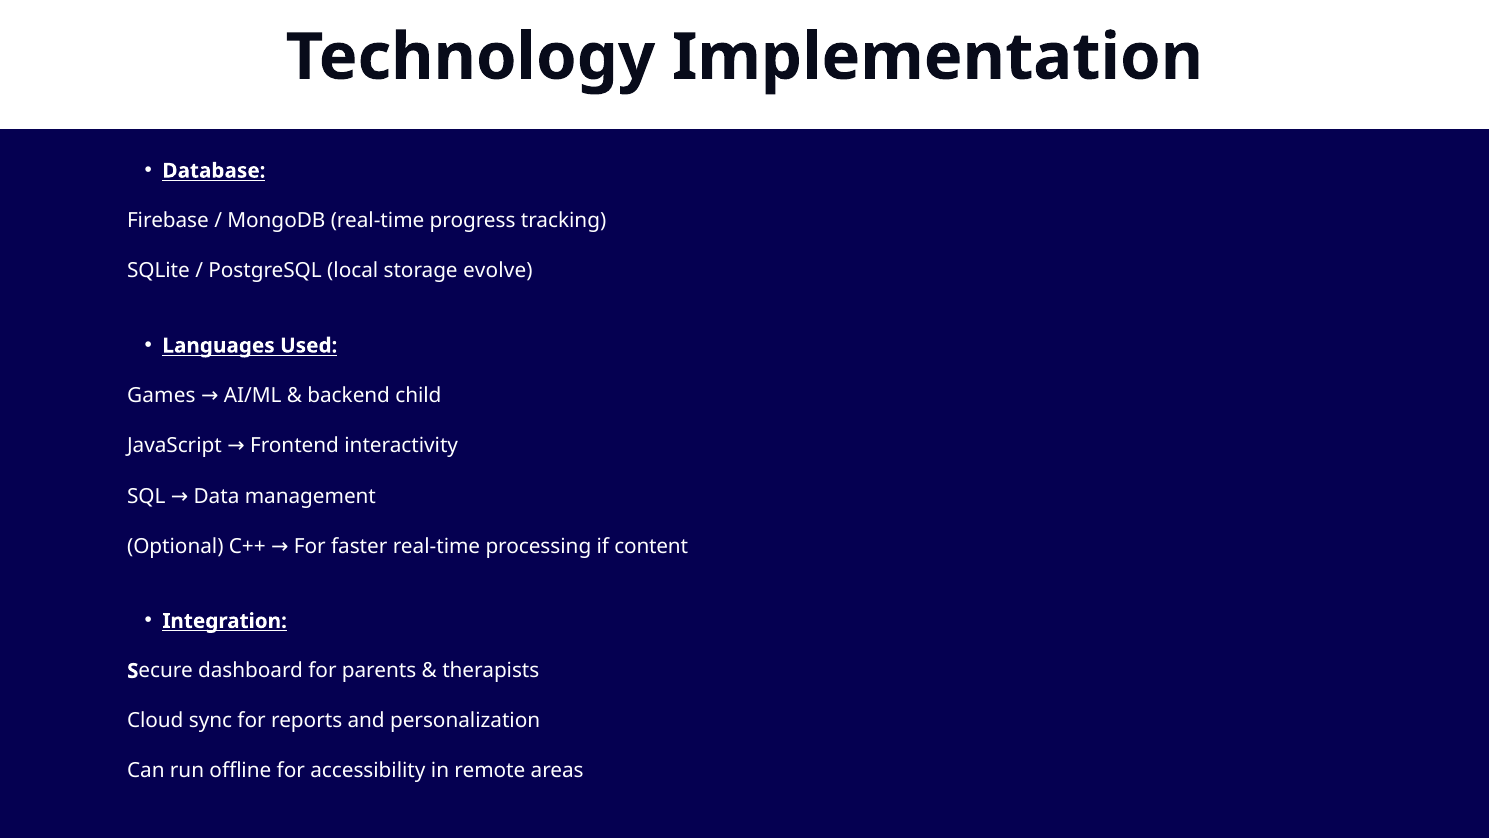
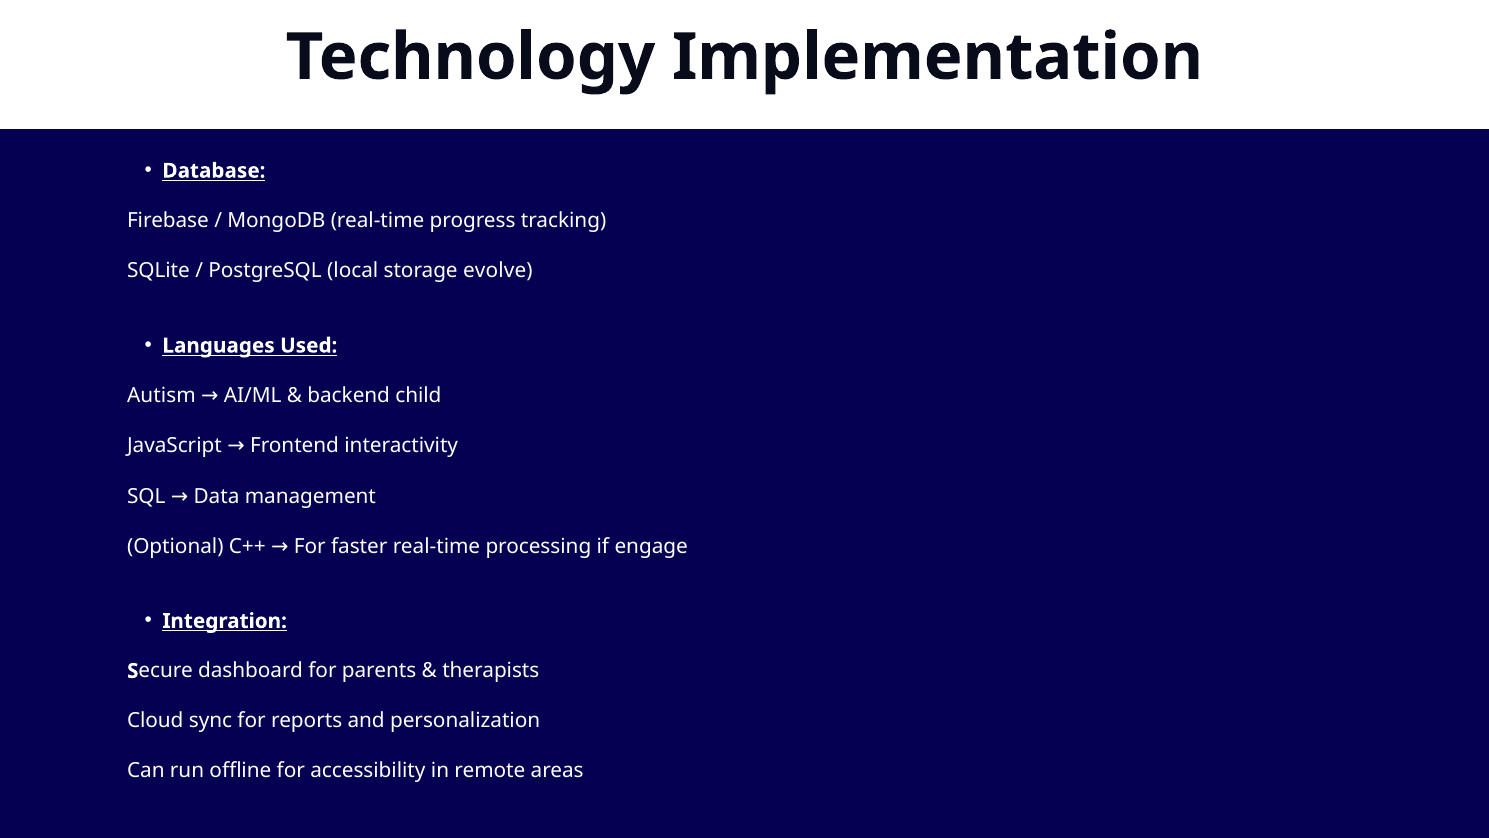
Games: Games -> Autism (161, 395)
content: content -> engage (651, 546)
